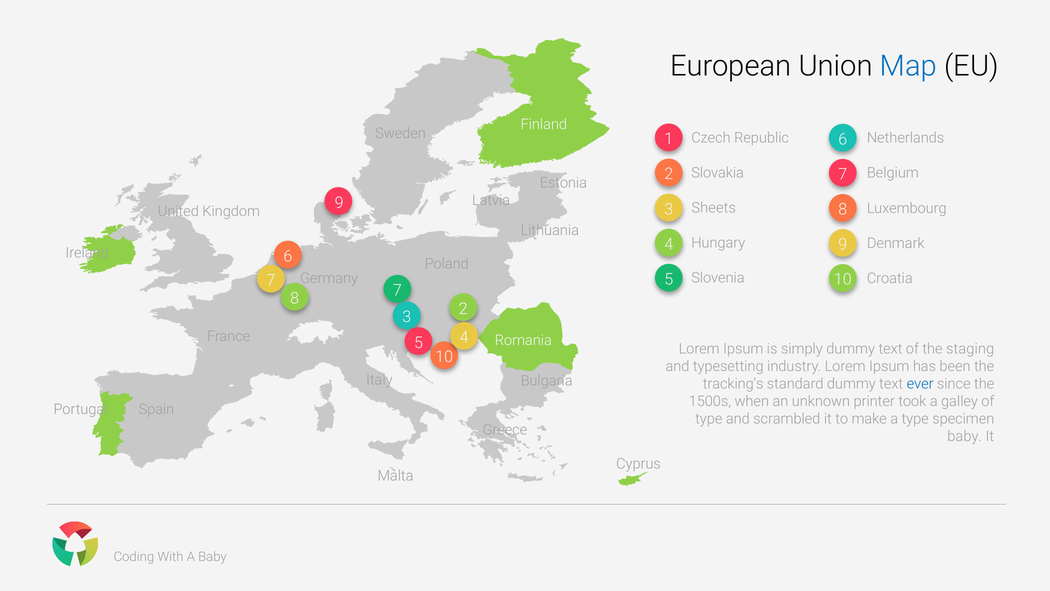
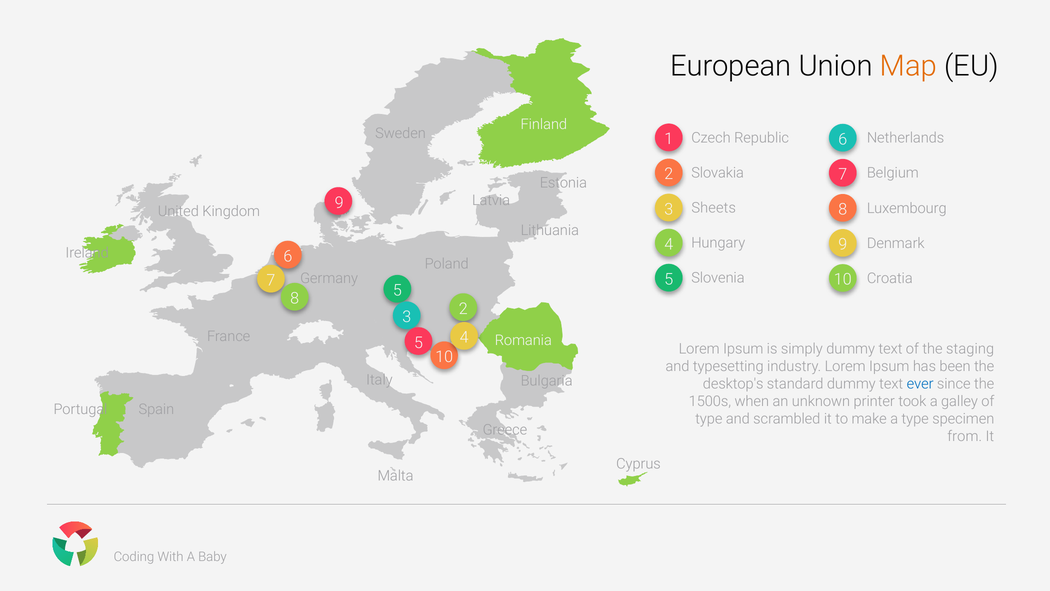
Map colour: blue -> orange (908, 66)
8 7: 7 -> 5 (397, 290)
tracking's: tracking's -> desktop's (733, 384)
baby: baby -> from (965, 436)
